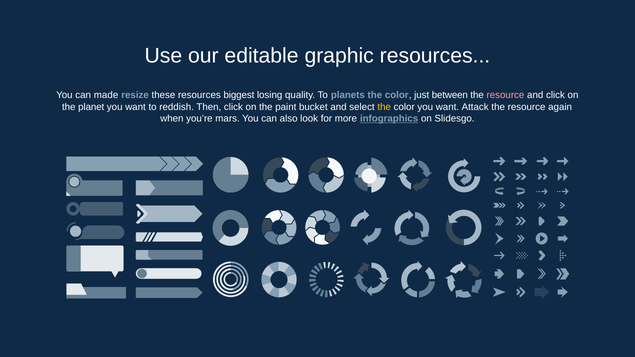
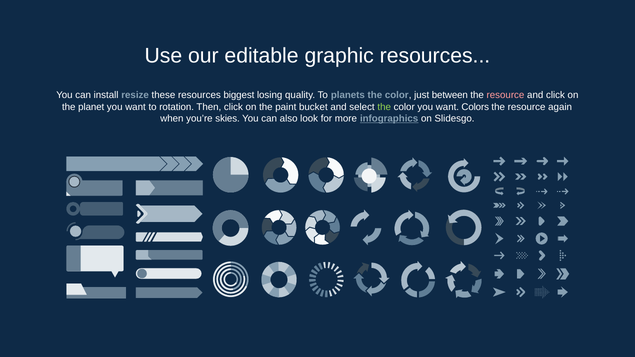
made: made -> install (106, 95)
reddish: reddish -> rotation (177, 107)
the colour: yellow -> light green (384, 107)
Attack: Attack -> Colors (475, 107)
mars: mars -> skies (228, 119)
